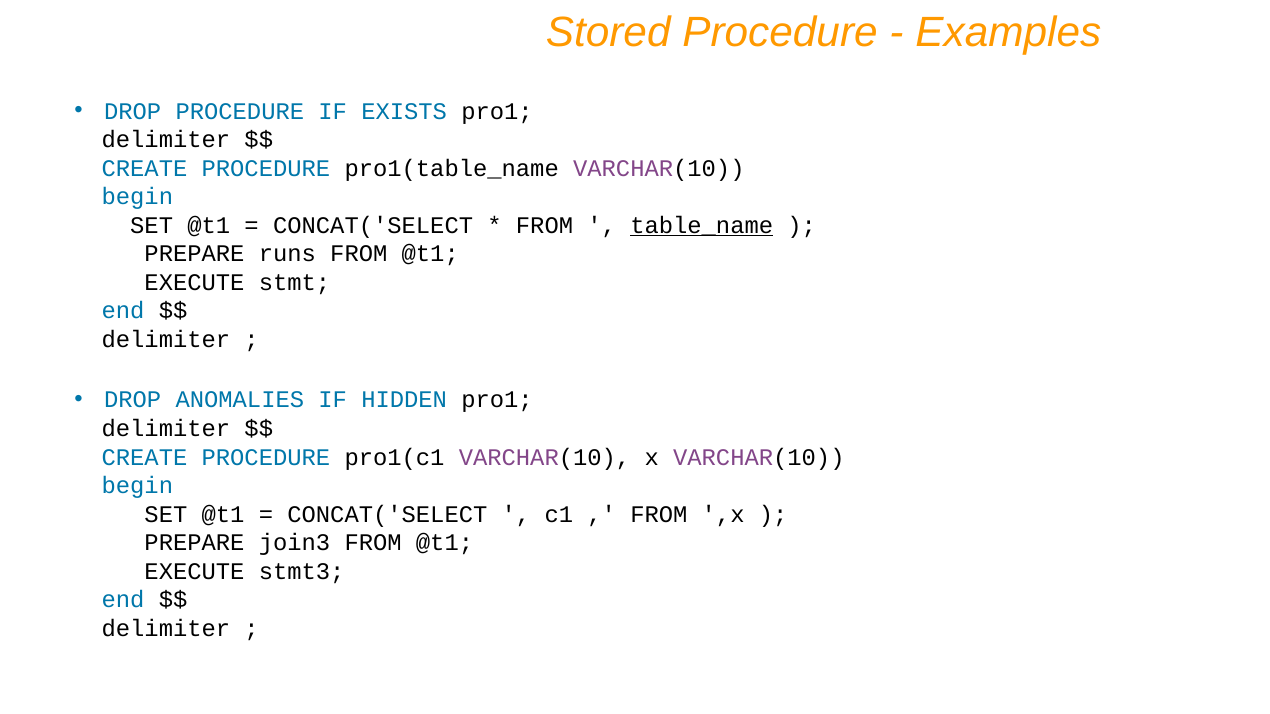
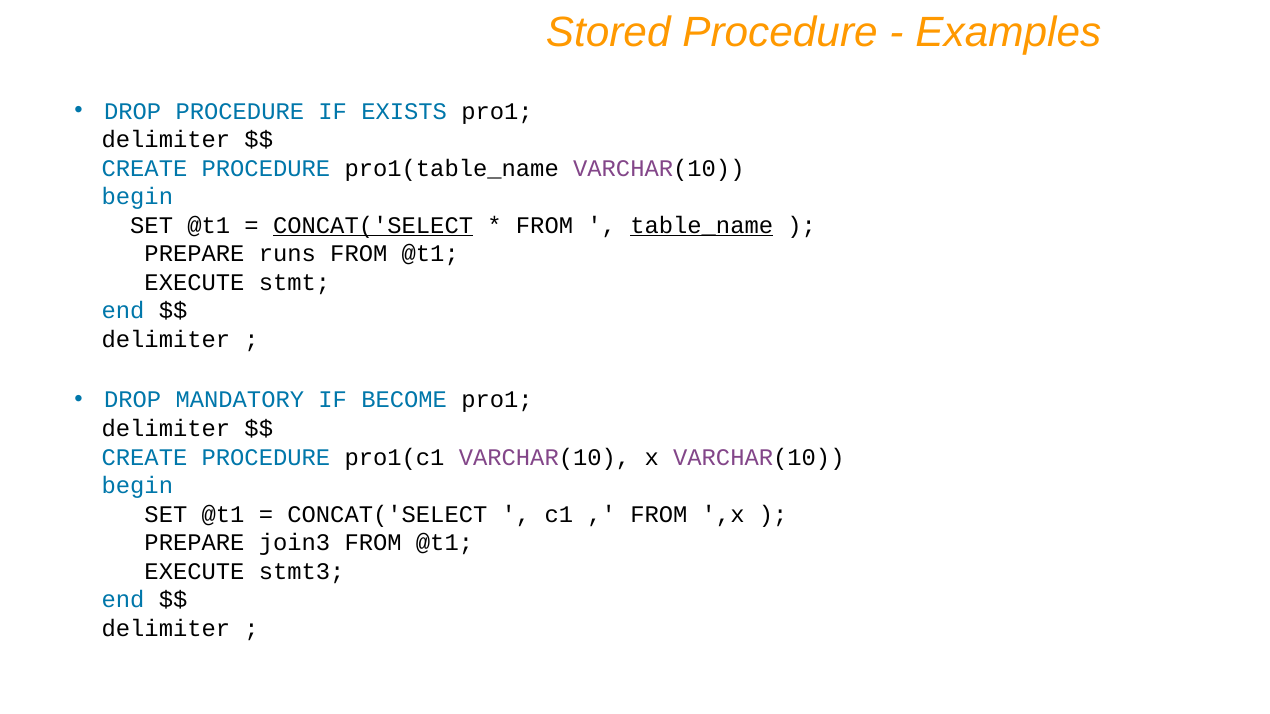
CONCAT('SELECT underline: none -> present (373, 226)
ANOMALIES: ANOMALIES -> MANDATORY (240, 400)
HIDDEN: HIDDEN -> BECOME (404, 400)
